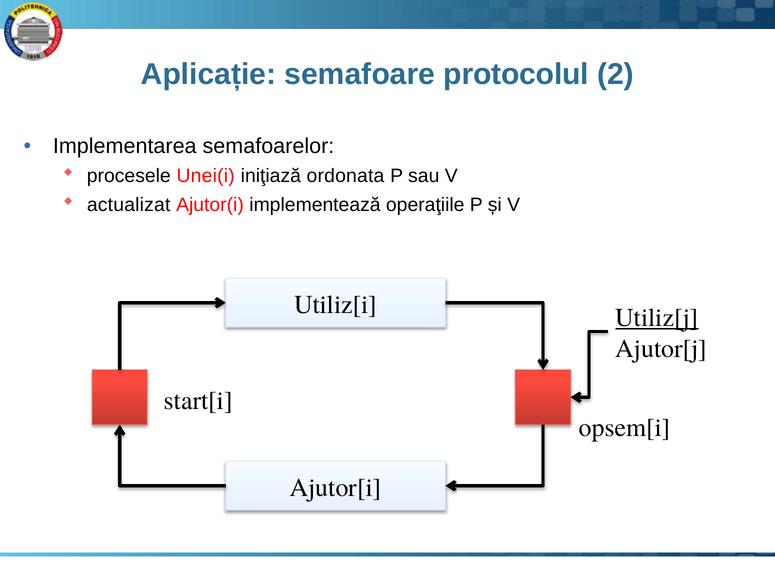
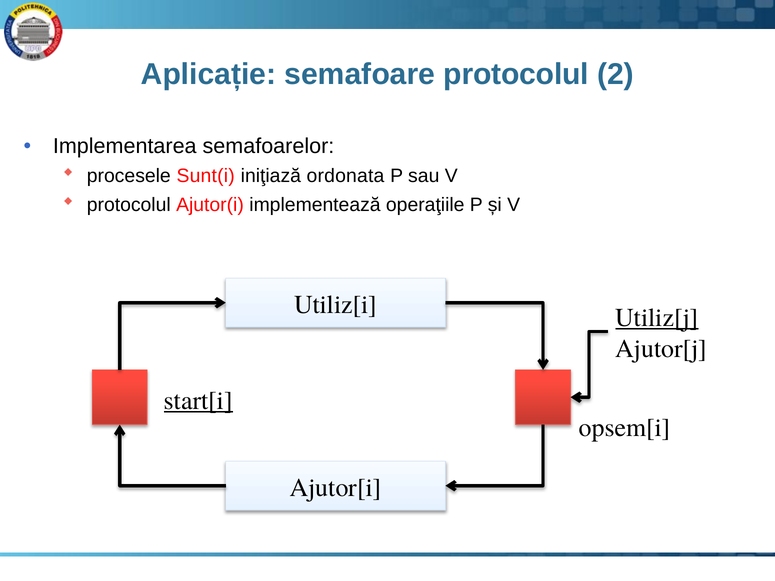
Unei(i: Unei(i -> Sunt(i (206, 176)
actualizat: actualizat -> protocolul (129, 205)
start[i underline: none -> present (198, 401)
